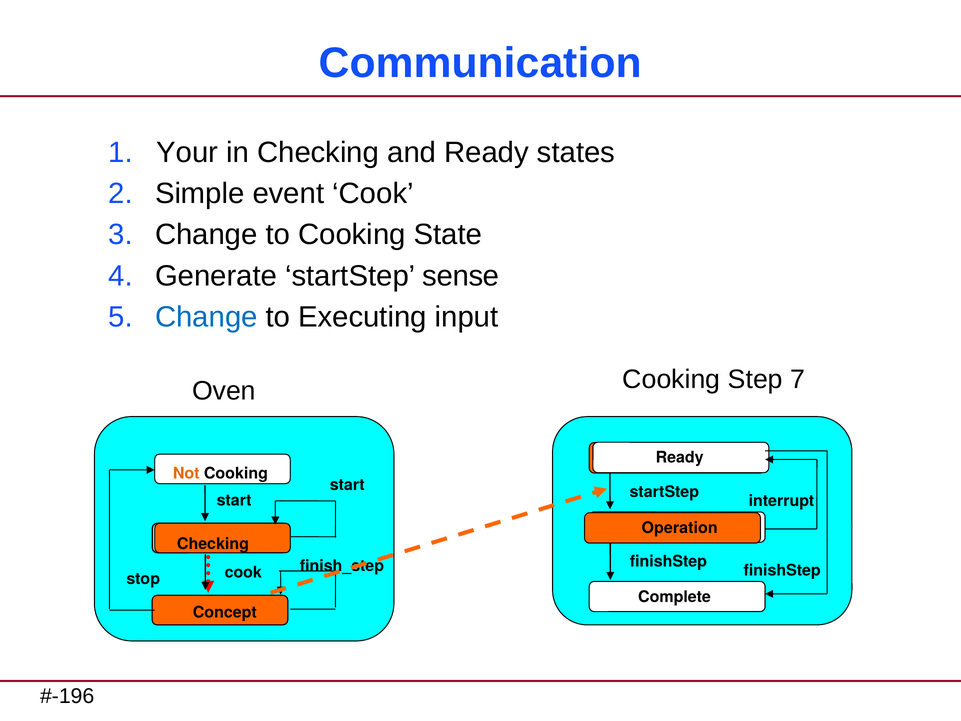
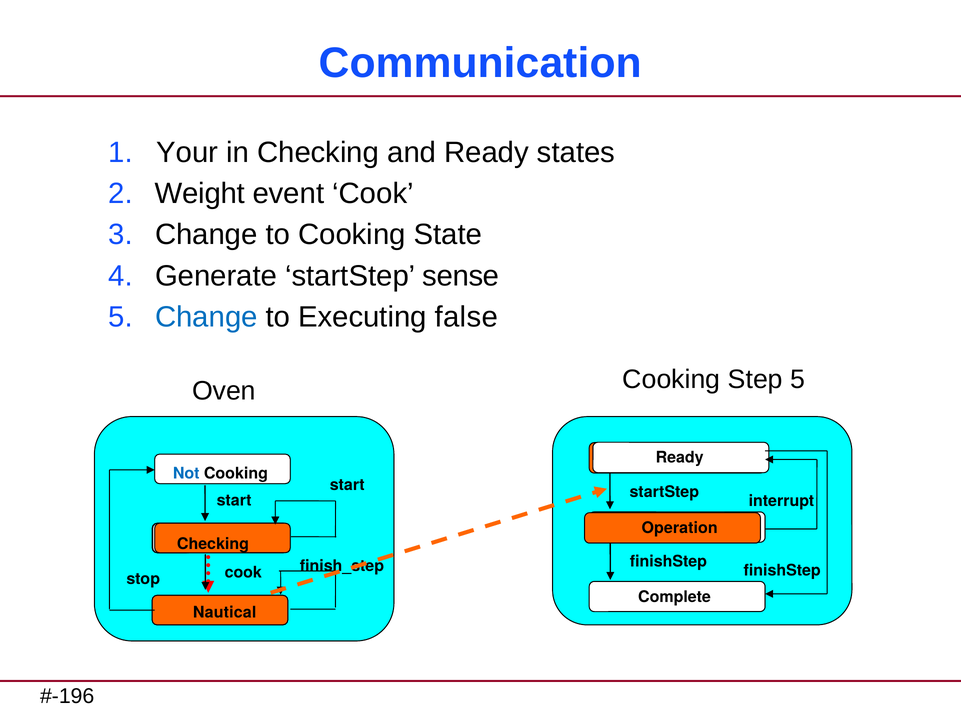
Simple: Simple -> Weight (200, 194)
input: input -> false (466, 317)
Step 7: 7 -> 5 (798, 379)
Not colour: orange -> blue (186, 473)
Concept: Concept -> Nautical (225, 612)
